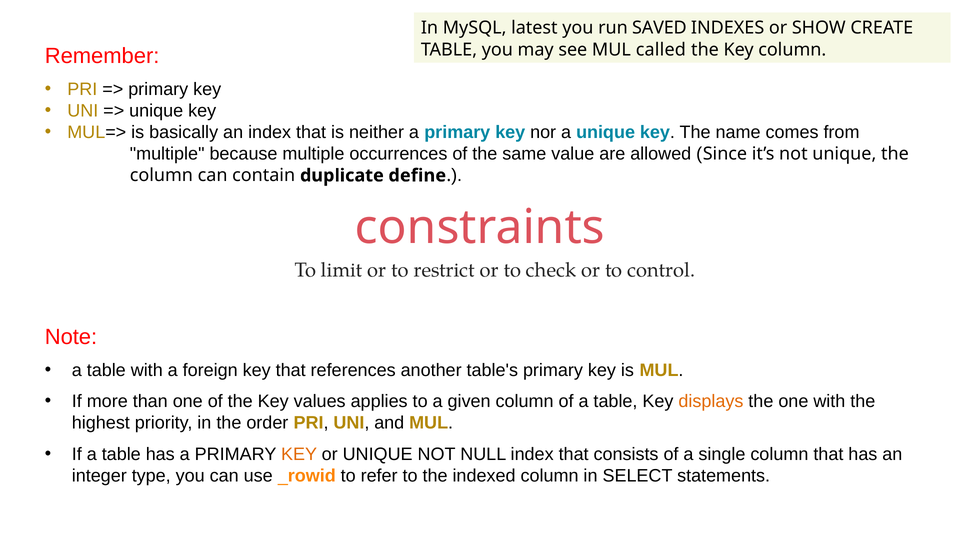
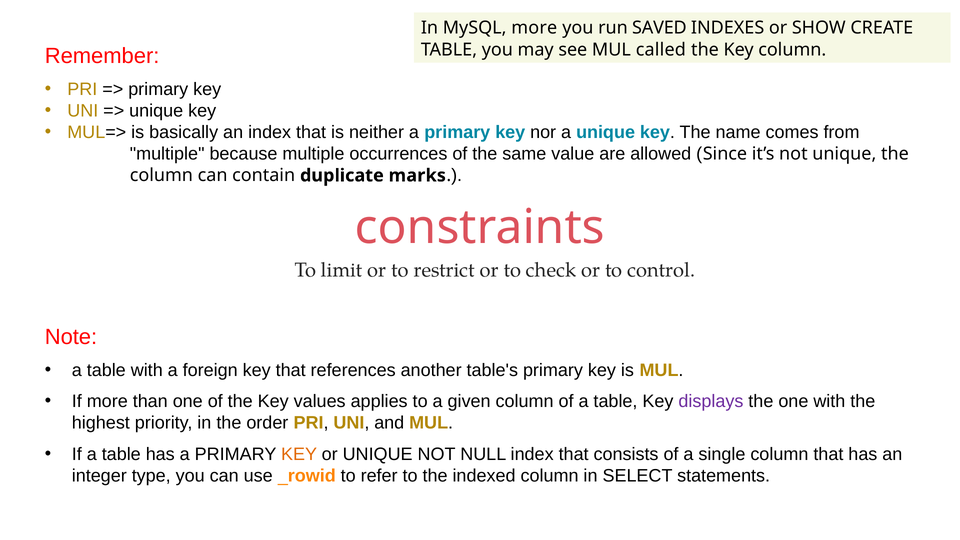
MySQL latest: latest -> more (534, 28)
define: define -> marks (417, 176)
displays colour: orange -> purple (711, 401)
